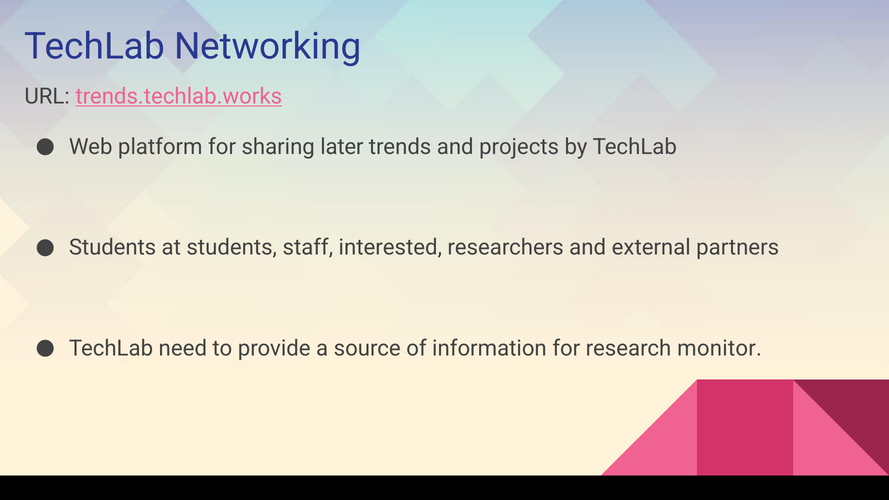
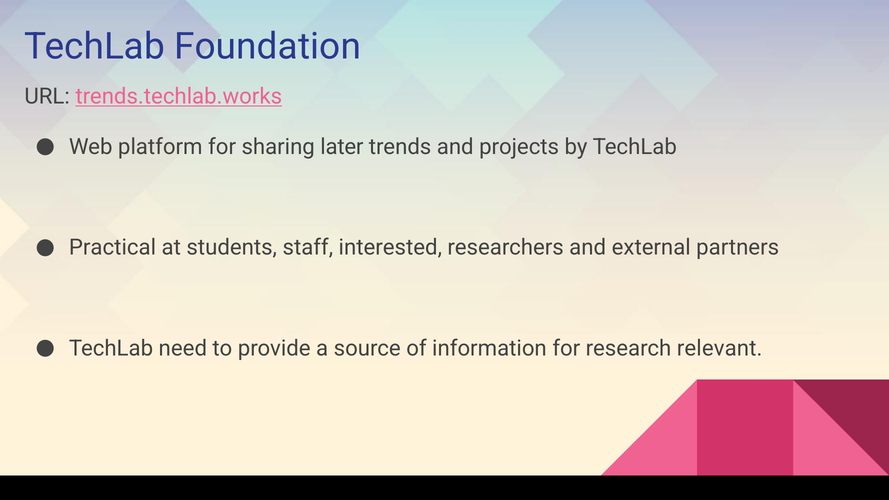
Networking: Networking -> Foundation (268, 47)
Students: Students -> Practical (112, 248)
monitor: monitor -> relevant (720, 348)
